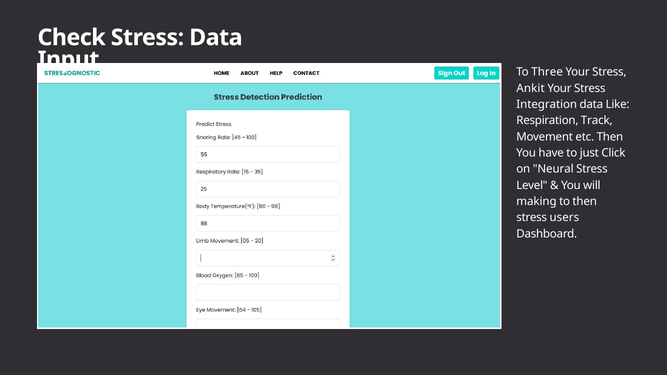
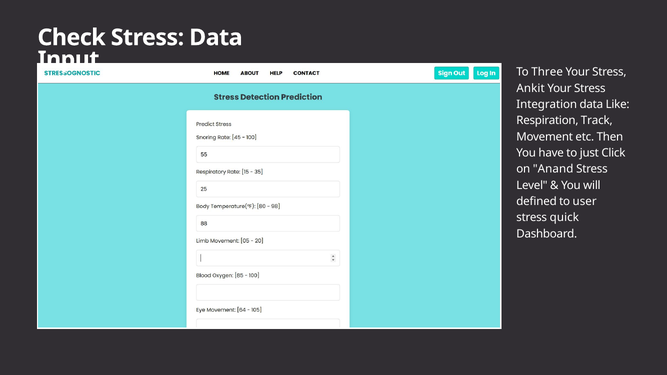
Neural: Neural -> Anand (553, 169)
making: making -> defined (537, 202)
to then: then -> user (585, 202)
users: users -> quick (564, 218)
